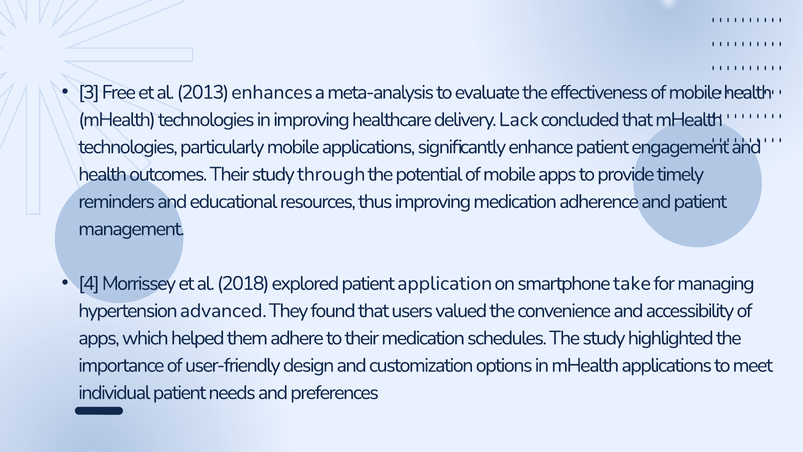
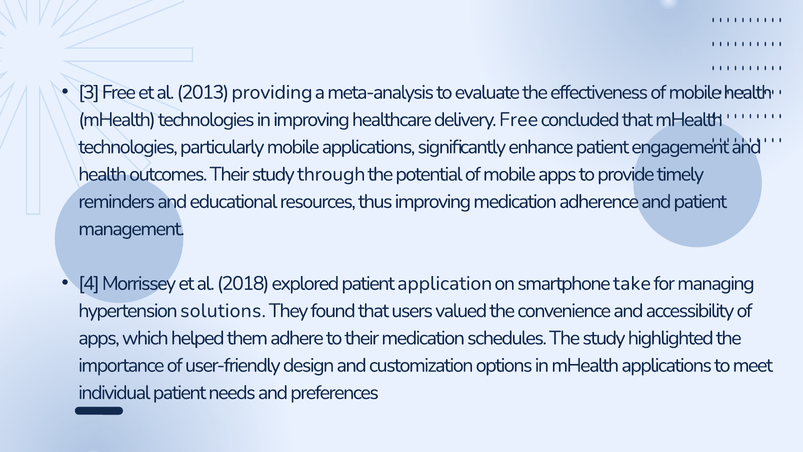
enhances: enhances -> providing (272, 92)
delivery Lack: Lack -> Free (519, 119)
advanced: advanced -> solutions (223, 310)
